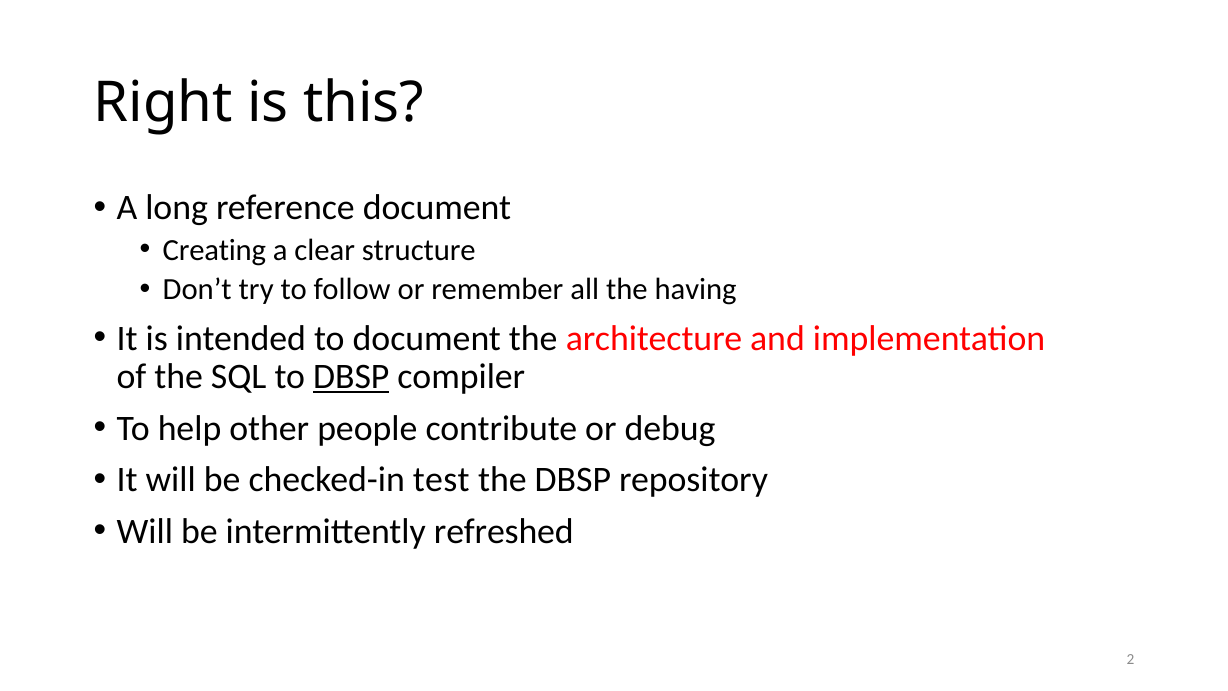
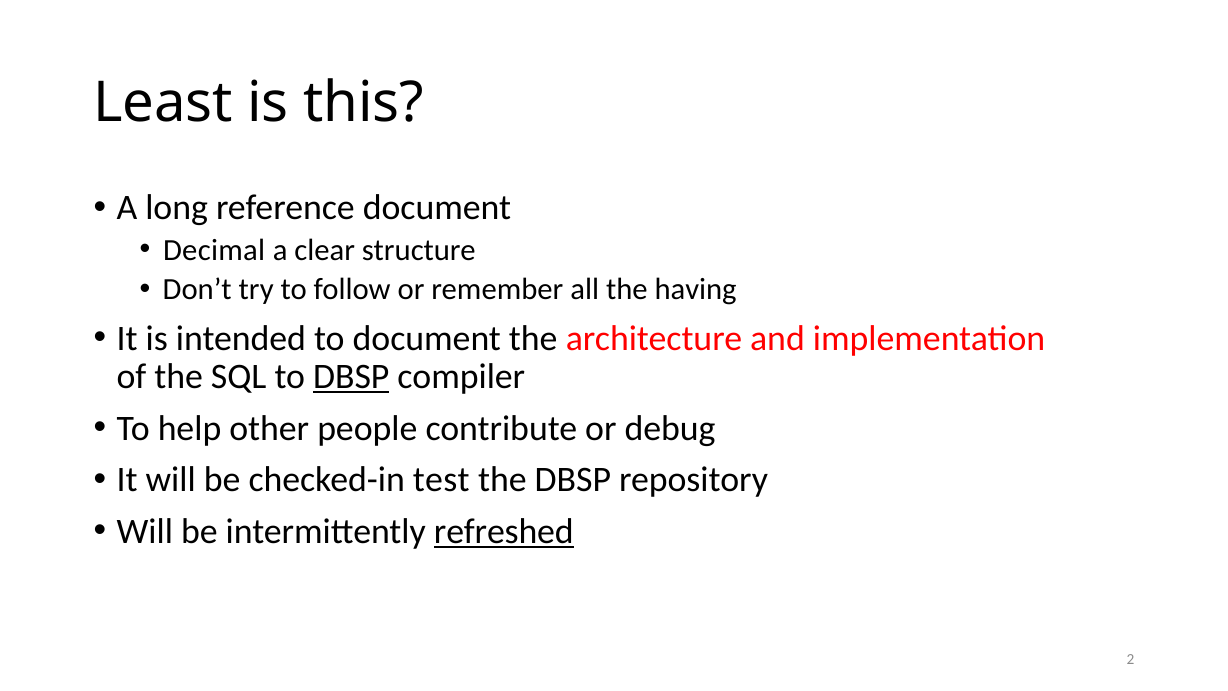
Right: Right -> Least (163, 103)
Creating: Creating -> Decimal (214, 250)
refreshed underline: none -> present (504, 531)
